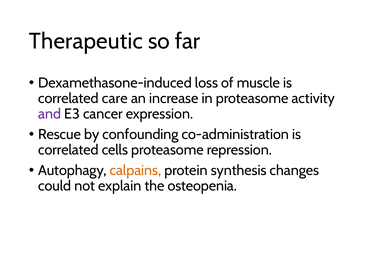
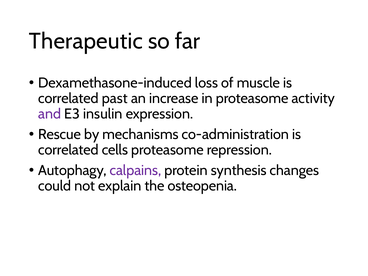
care: care -> past (115, 98)
cancer: cancer -> insulin (103, 114)
confounding: confounding -> mechanisms (140, 134)
calpains colour: orange -> purple (135, 170)
